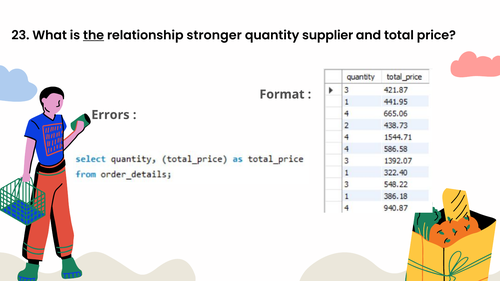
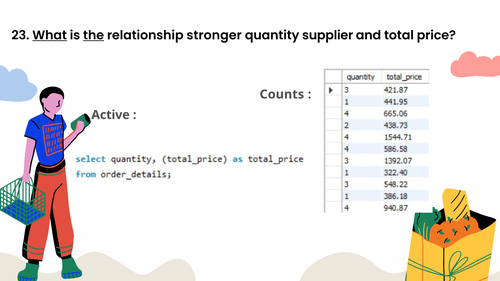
What underline: none -> present (50, 35)
Format: Format -> Counts (282, 94)
Errors: Errors -> Active (111, 115)
